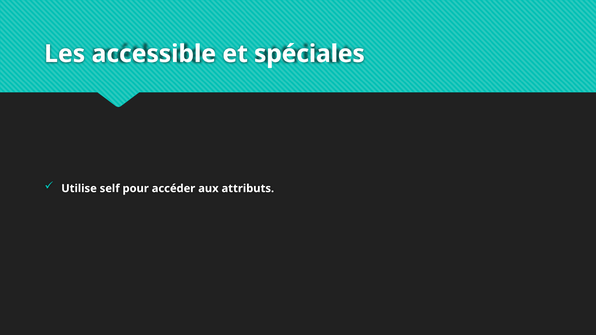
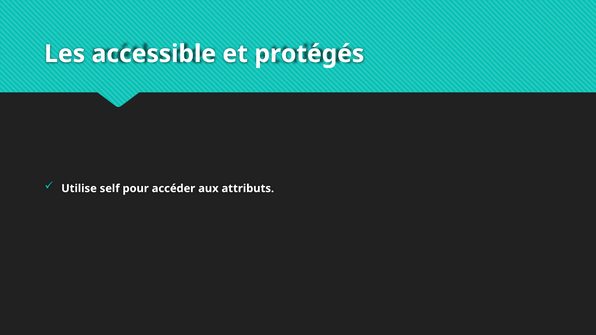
spéciales: spéciales -> protégés (309, 54)
